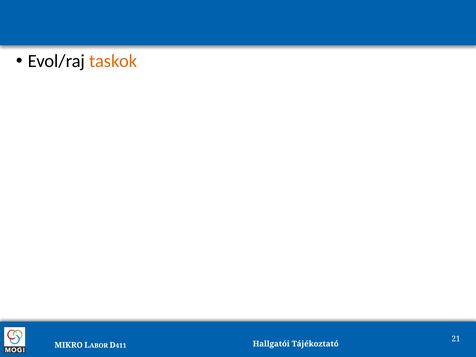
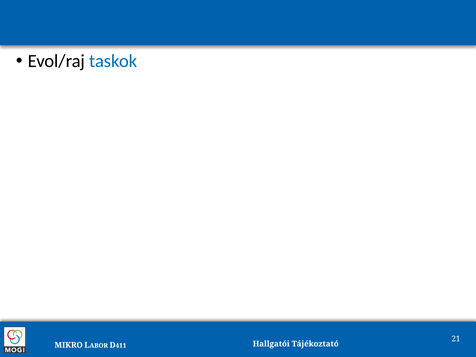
taskok colour: orange -> blue (113, 61)
